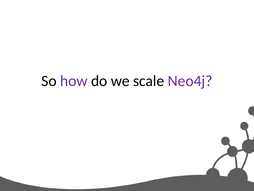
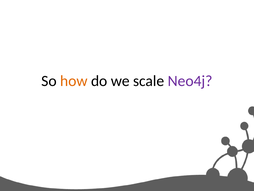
how colour: purple -> orange (74, 81)
